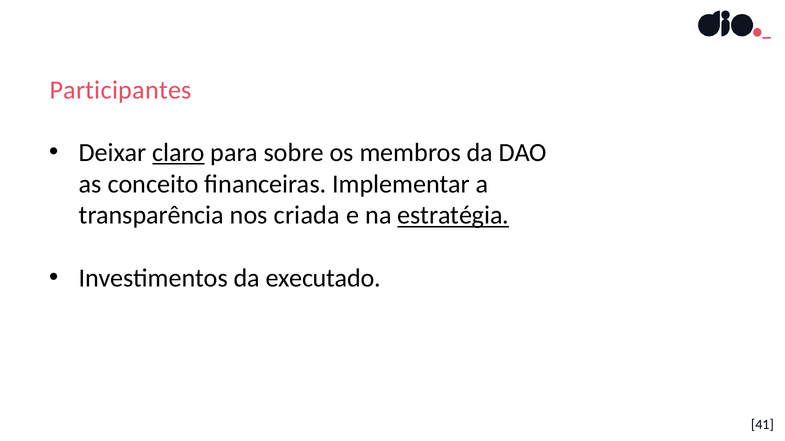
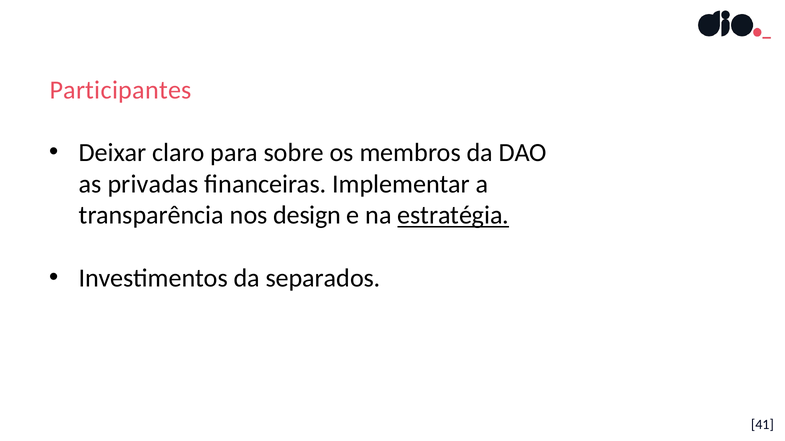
claro underline: present -> none (178, 153)
conceito: conceito -> privadas (153, 184)
criada: criada -> design (307, 216)
executado: executado -> separados (323, 278)
